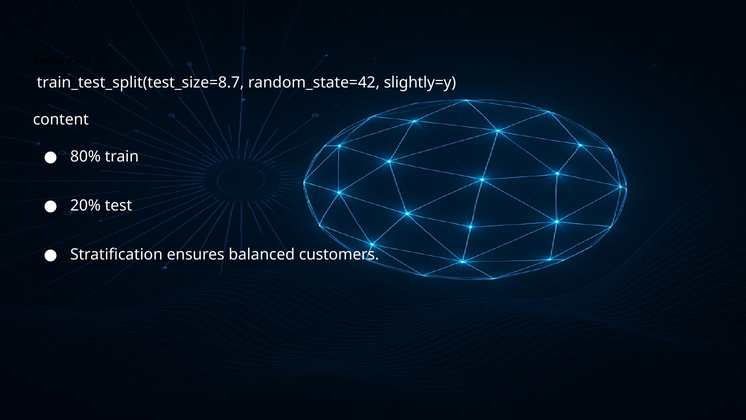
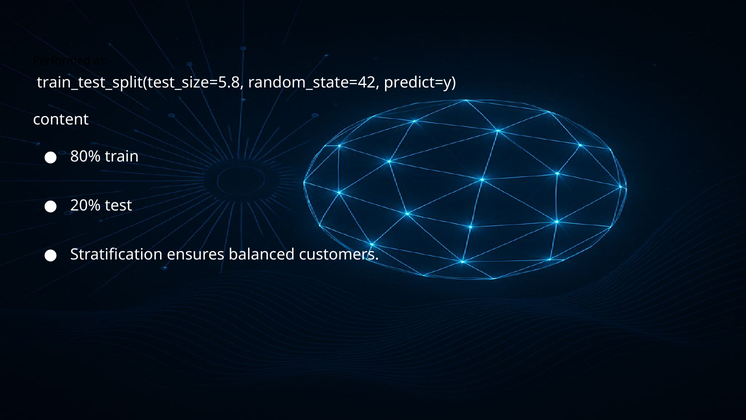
train_test_split(test_size=8.7: train_test_split(test_size=8.7 -> train_test_split(test_size=5.8 (140, 83)
slightly=y: slightly=y -> predict=y (420, 83)
